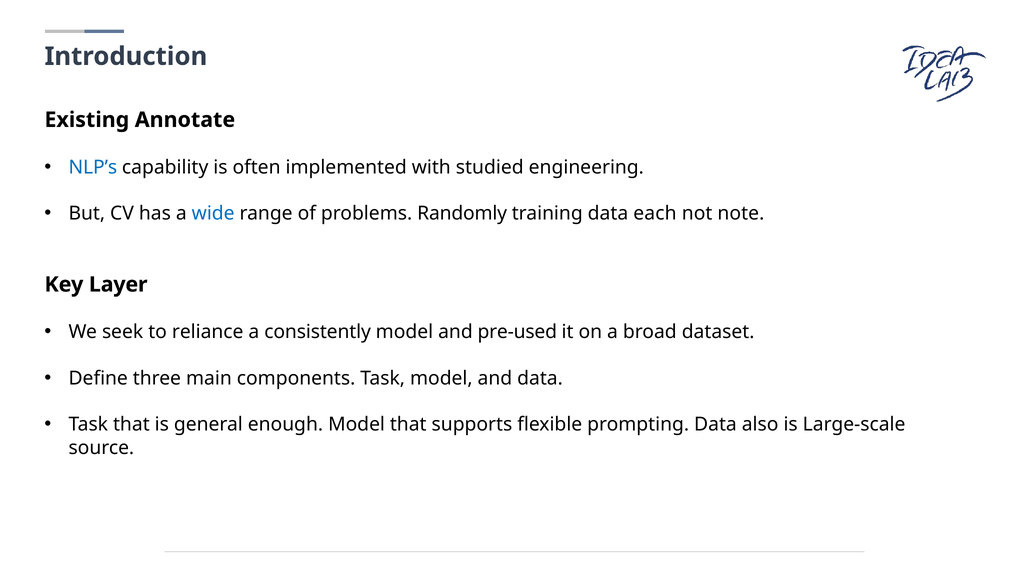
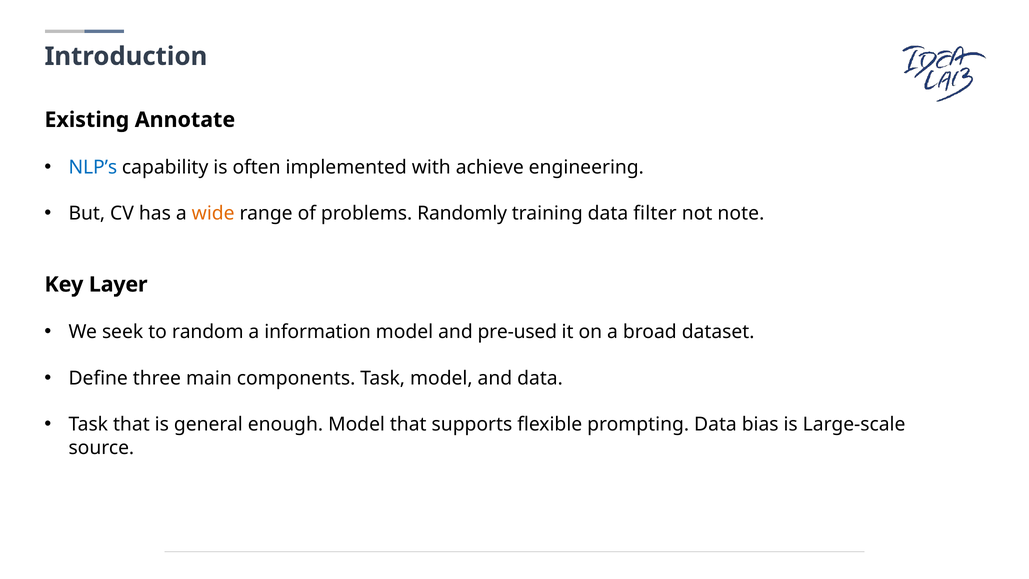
studied: studied -> achieve (490, 167)
wide colour: blue -> orange (213, 214)
each: each -> filter (655, 214)
reliance: reliance -> random (208, 332)
consistently: consistently -> information (318, 332)
also: also -> bias (760, 424)
